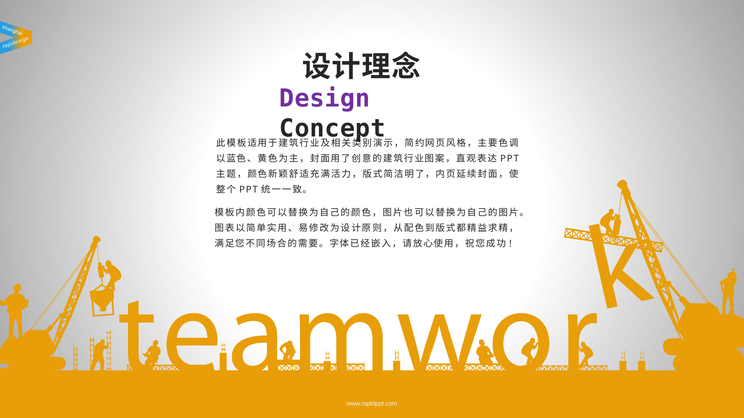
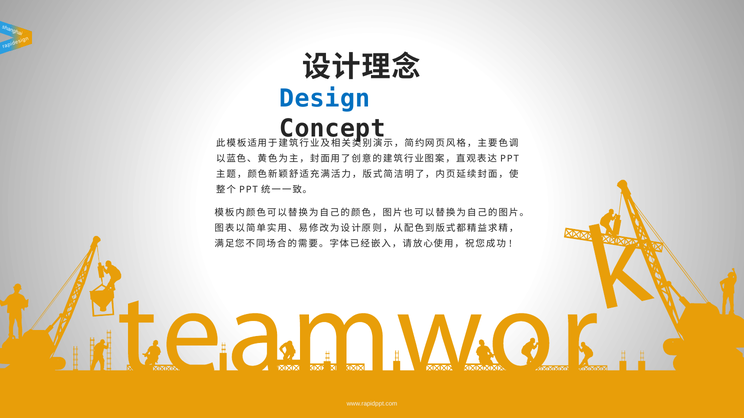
Design colour: purple -> blue (325, 99)
